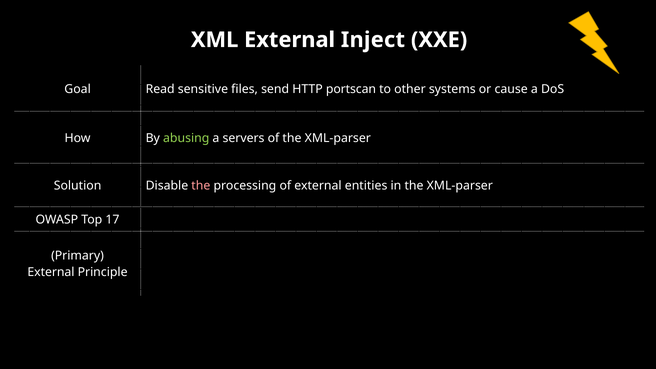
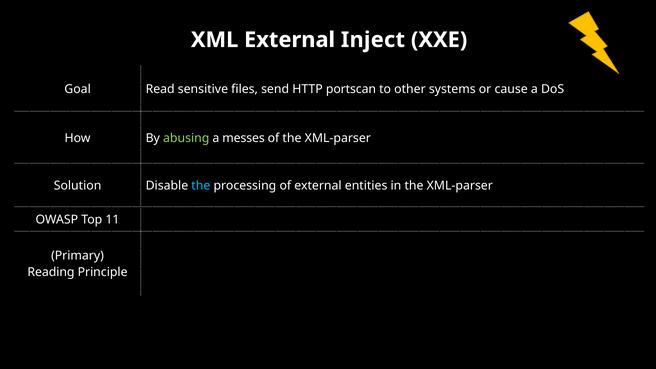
servers: servers -> messes (244, 138)
the colour: pink -> light blue (201, 186)
17: 17 -> 11 (112, 220)
External: External -> Reading (51, 272)
